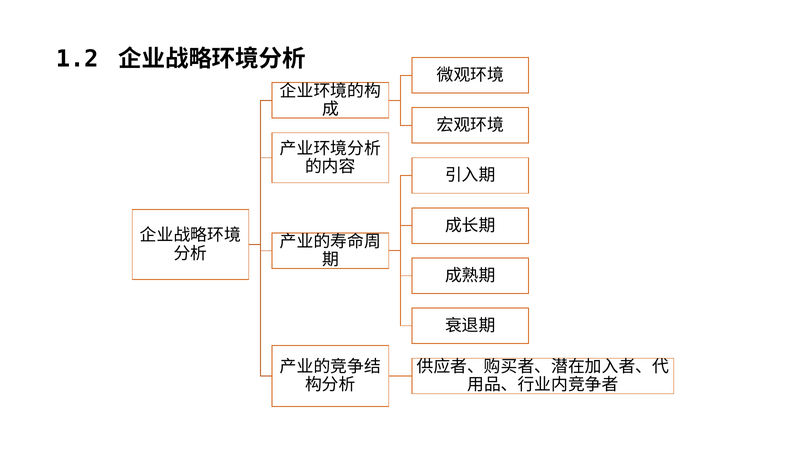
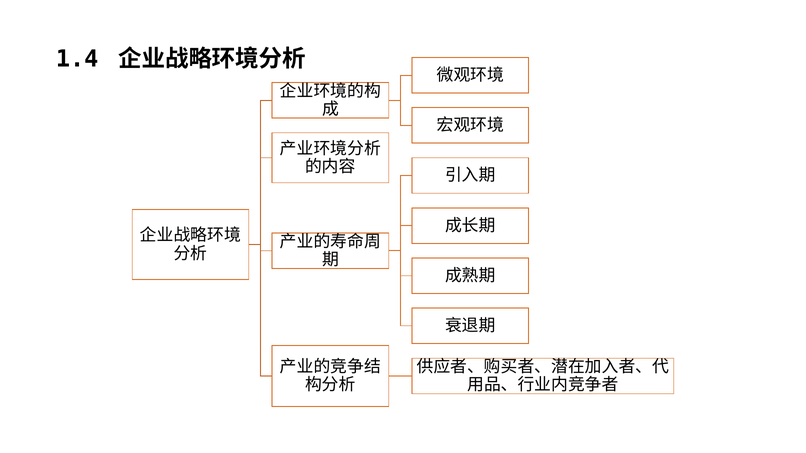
1.2: 1.2 -> 1.4 (77, 59)
